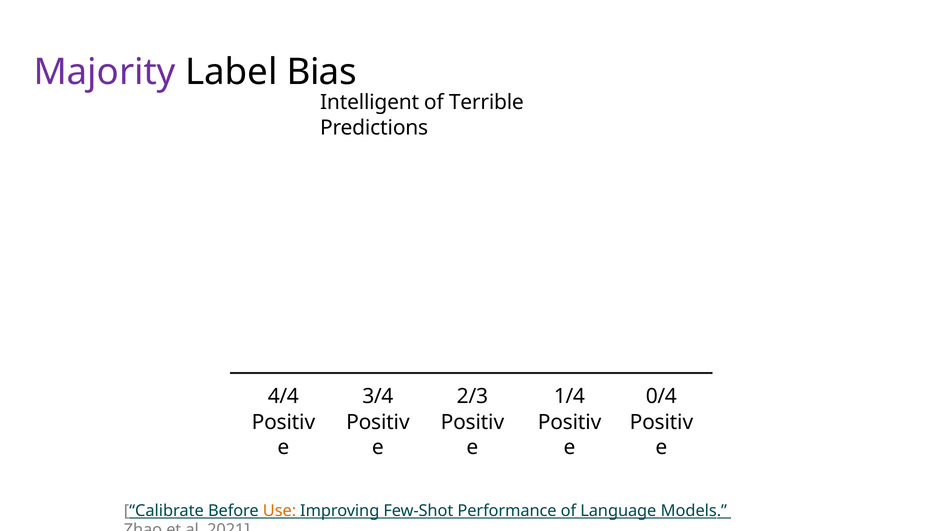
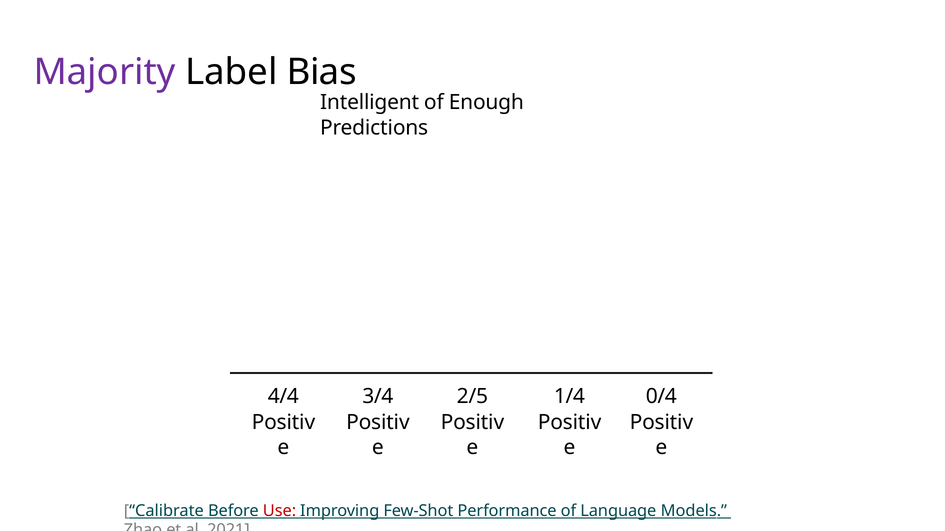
Terrible: Terrible -> Enough (486, 103)
2/3: 2/3 -> 2/5 (472, 397)
Use colour: orange -> red (280, 511)
